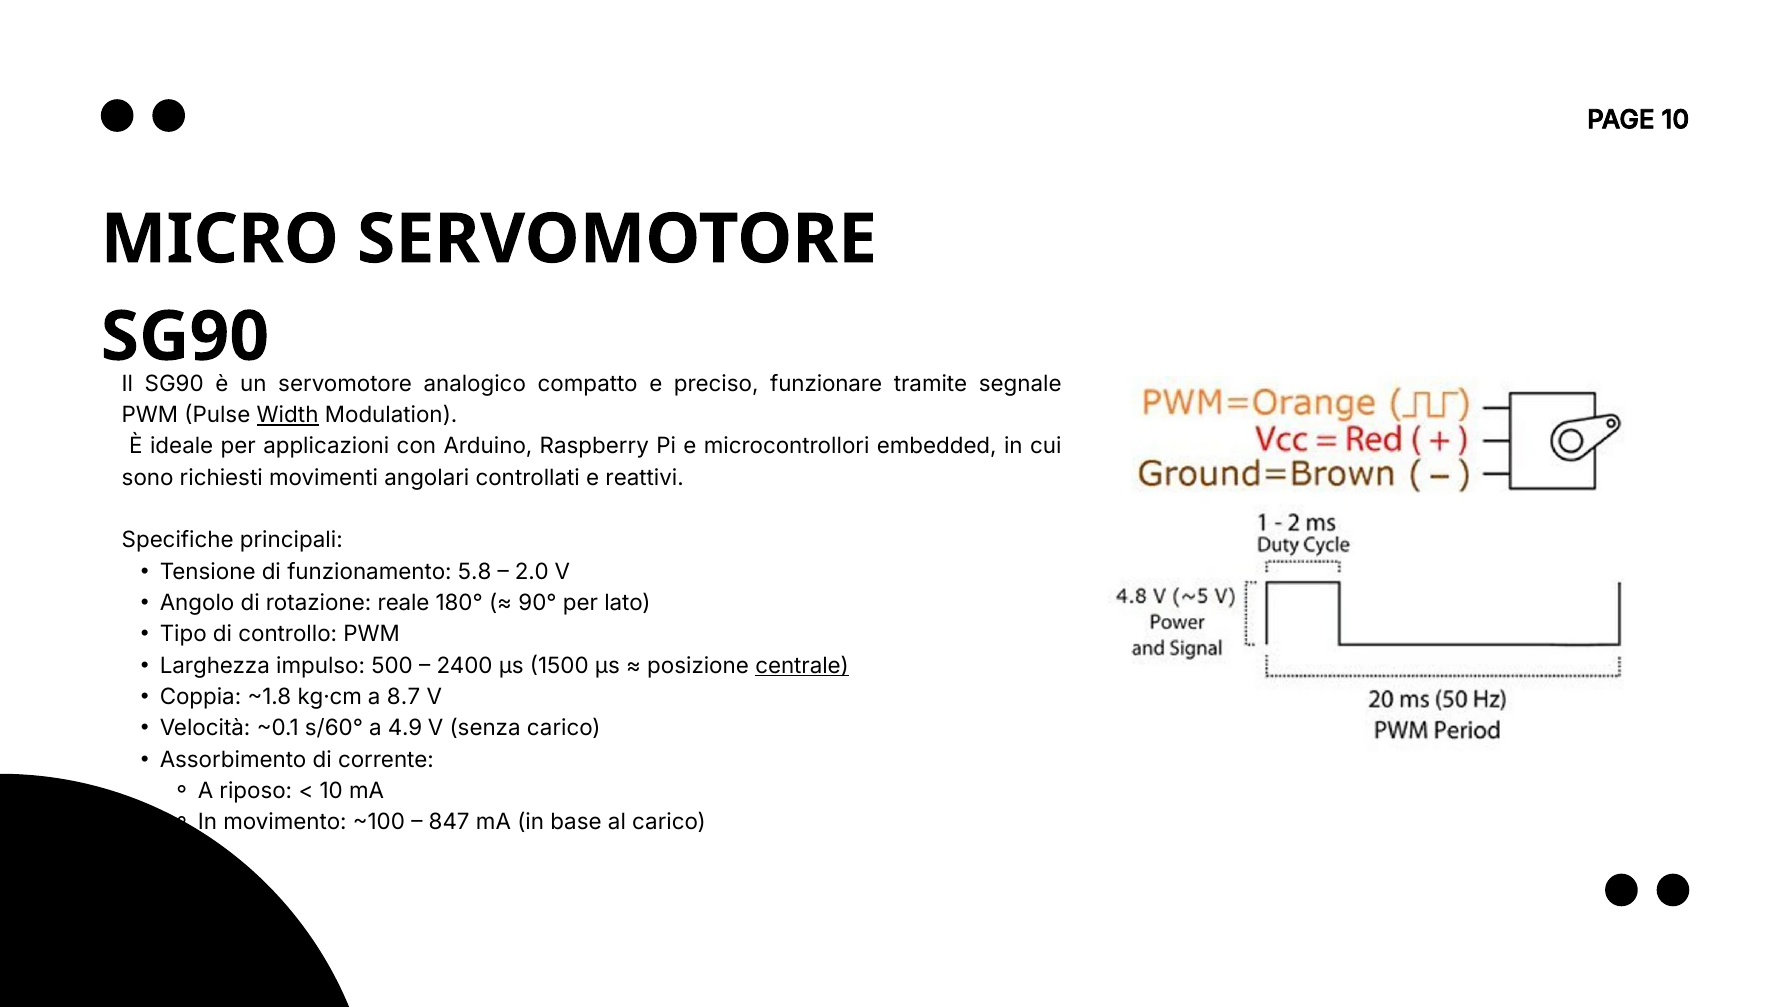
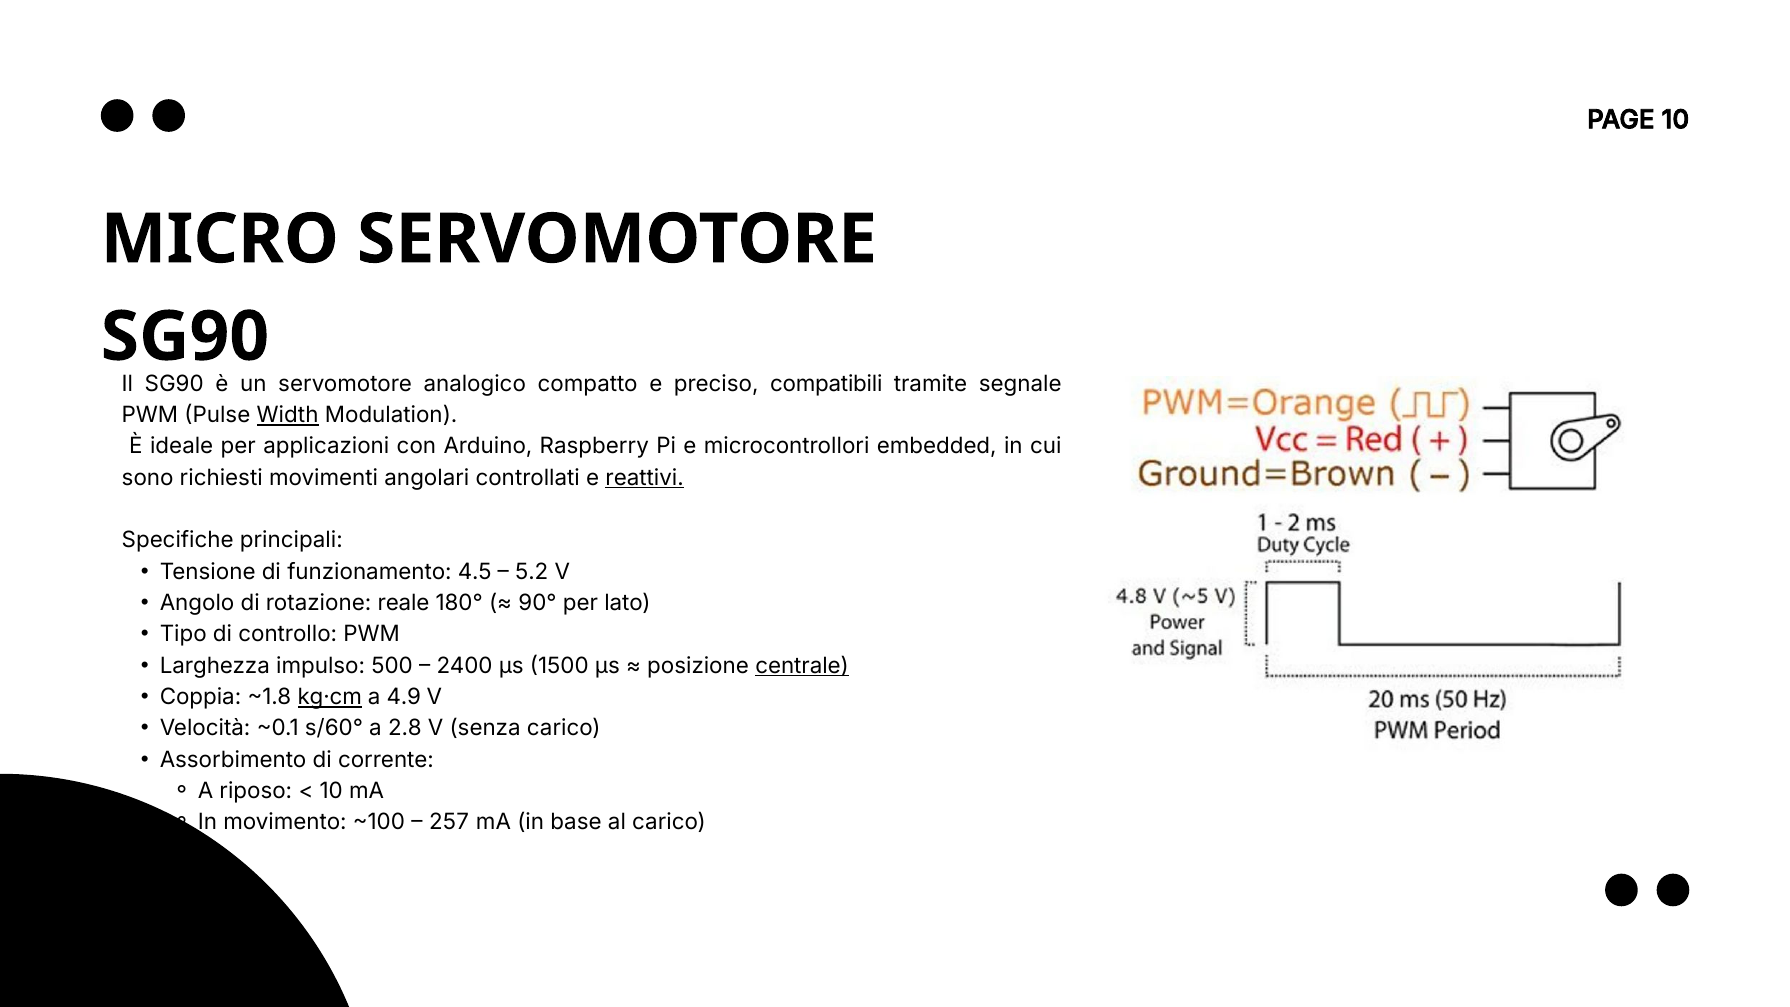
funzionare: funzionare -> compatibili (826, 384)
reattivi underline: none -> present (645, 478)
5.8: 5.8 -> 4.5 (475, 572)
2.0: 2.0 -> 5.2 (532, 572)
kg·cm underline: none -> present (330, 697)
8.7: 8.7 -> 4.9 (404, 697)
4.9: 4.9 -> 2.8 (405, 728)
847: 847 -> 257 (449, 822)
